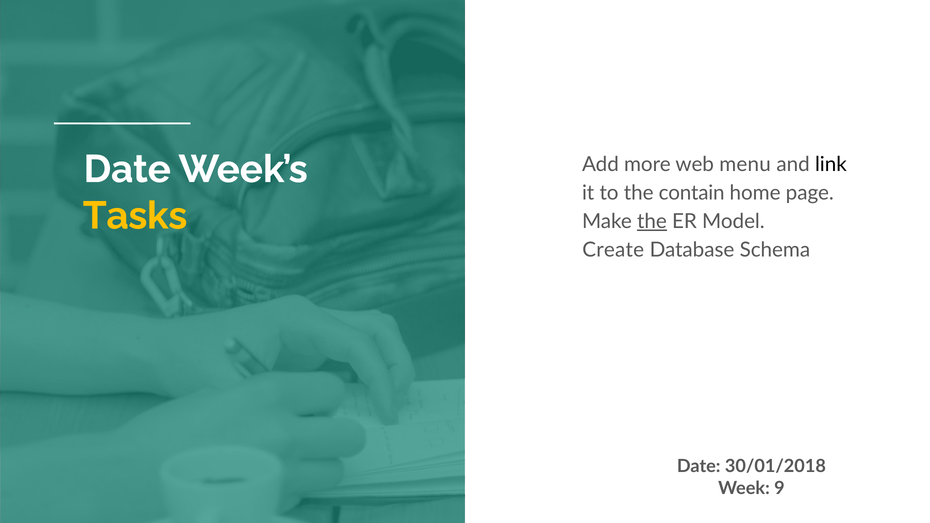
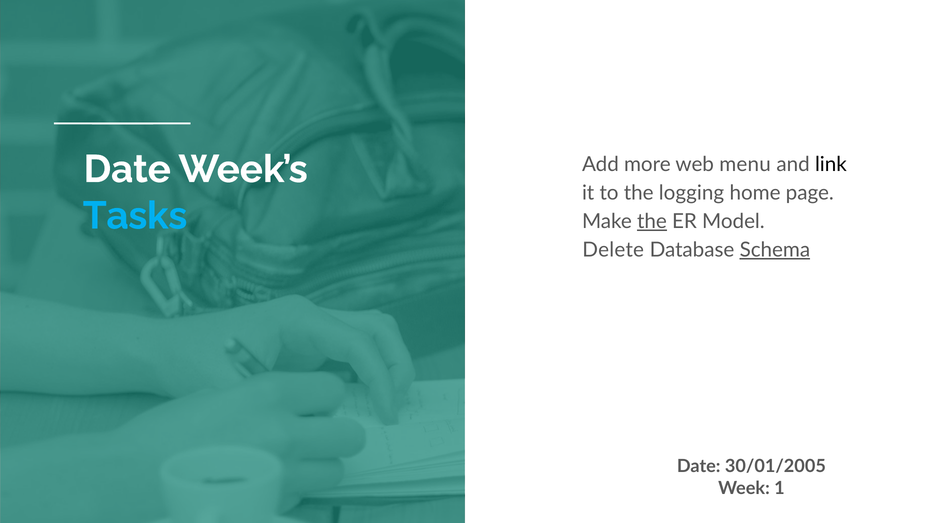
contain: contain -> logging (692, 193)
Tasks colour: yellow -> light blue (135, 216)
Create: Create -> Delete (613, 250)
Schema underline: none -> present (775, 250)
30/01/2018: 30/01/2018 -> 30/01/2005 (775, 467)
9: 9 -> 1 (779, 488)
